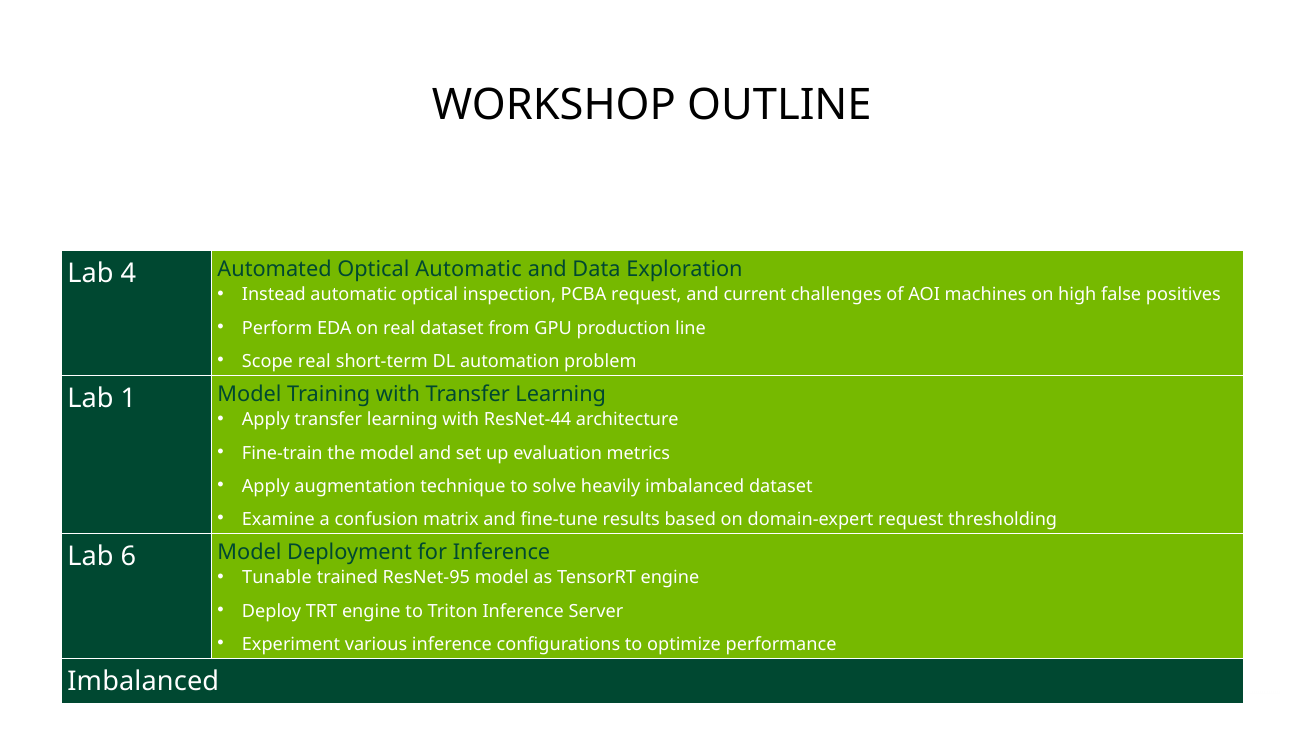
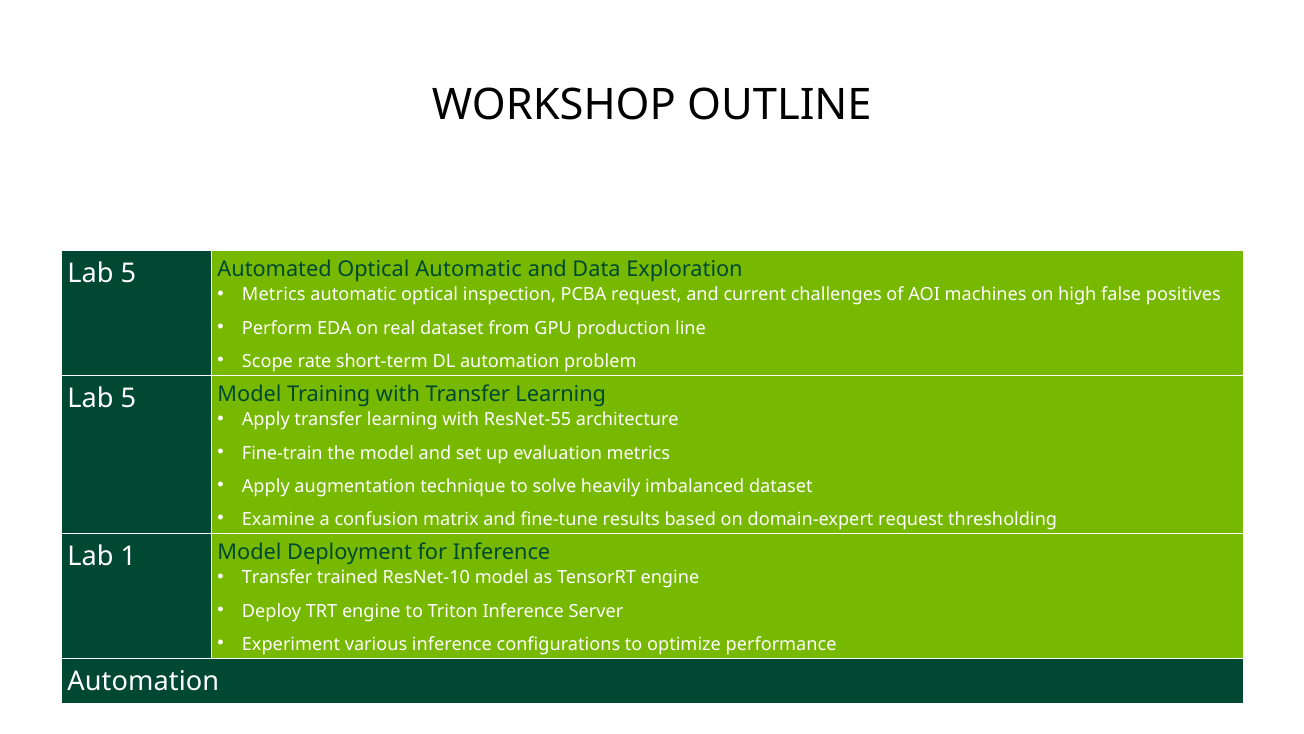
4: 4 -> 5 (128, 273)
Instead: Instead -> Metrics (274, 295)
Scope real: real -> rate (314, 361)
1: 1 -> 5 (128, 398)
ResNet-44: ResNet-44 -> ResNet-55 (528, 420)
6: 6 -> 1 (128, 556)
Tunable: Tunable -> Transfer (277, 578)
ResNet-95: ResNet-95 -> ResNet-10 (426, 578)
Imbalanced: Imbalanced -> Automation (143, 681)
